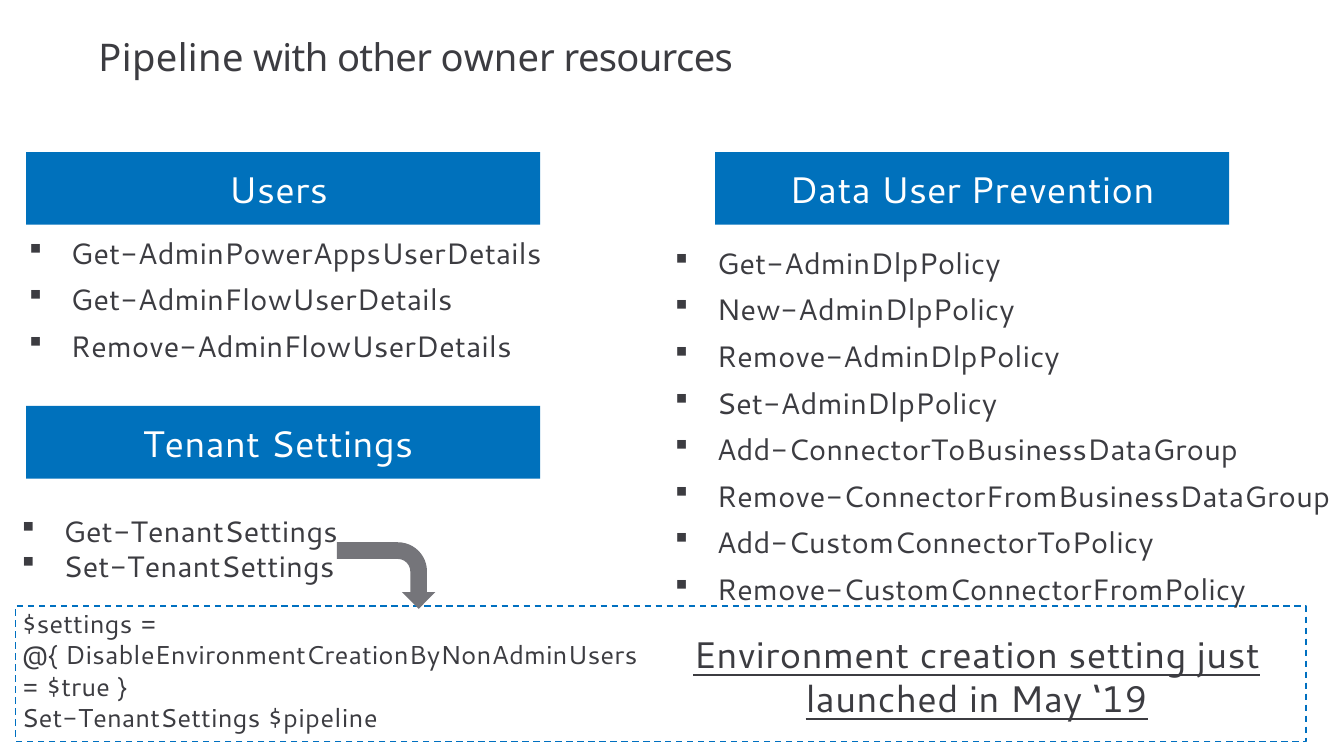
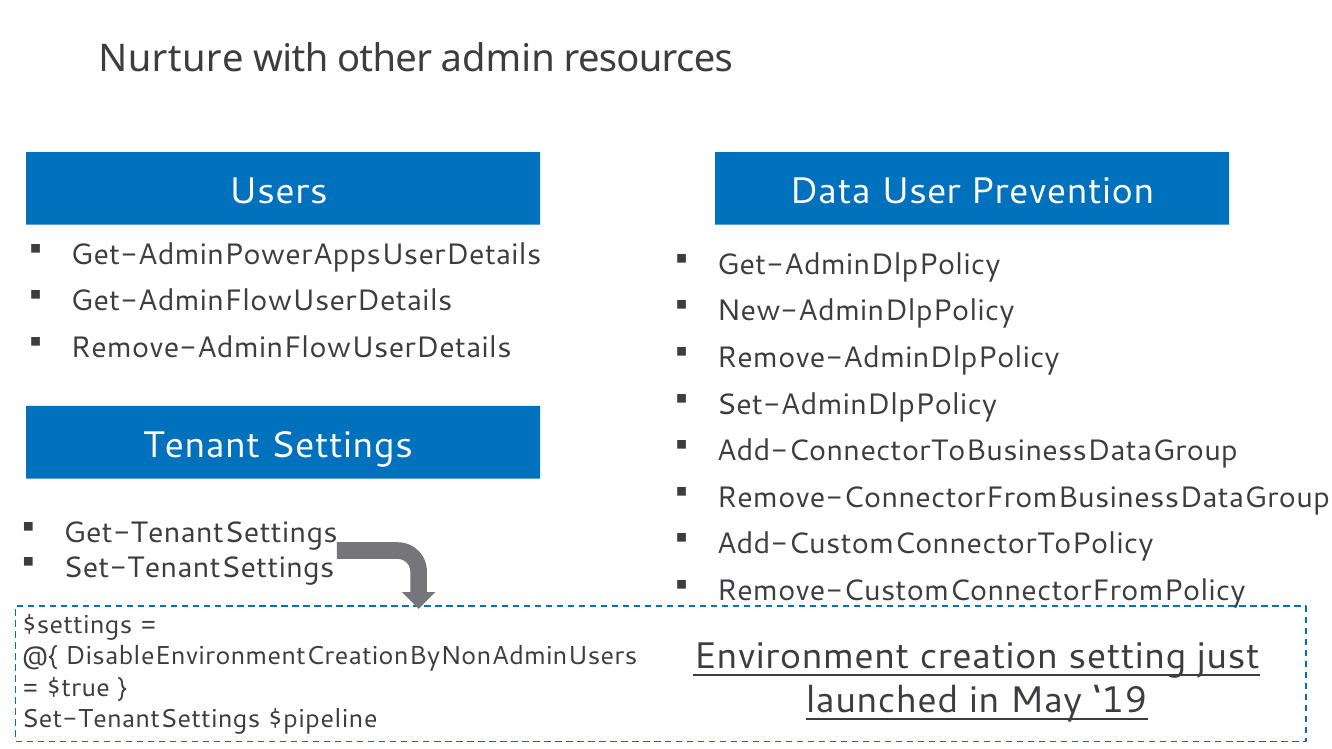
Pipeline: Pipeline -> Nurture (171, 59)
owner: owner -> admin (498, 59)
